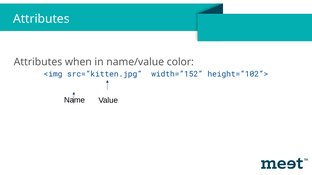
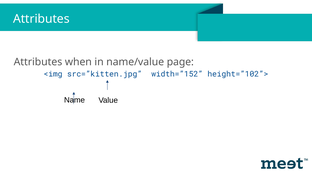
color: color -> page (180, 62)
